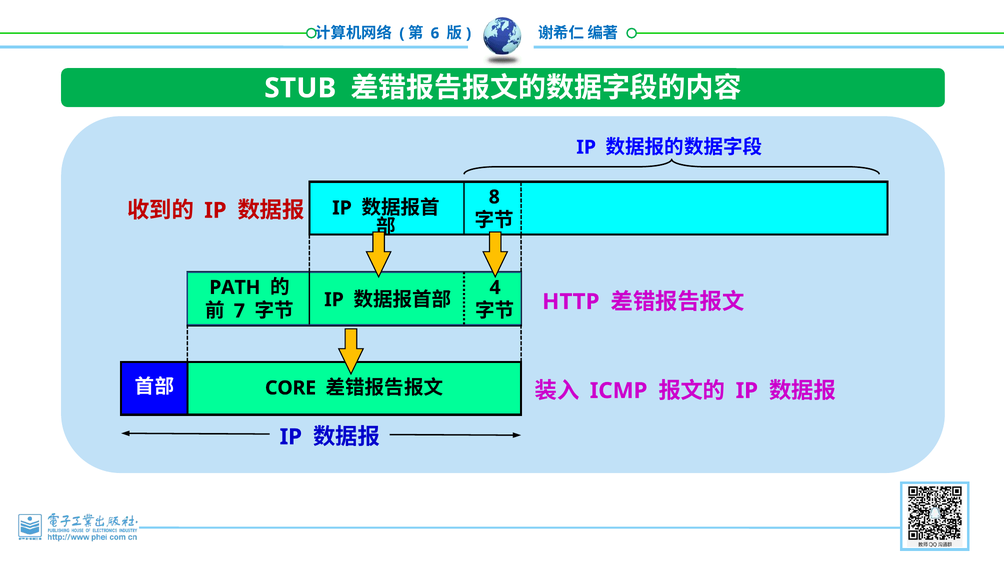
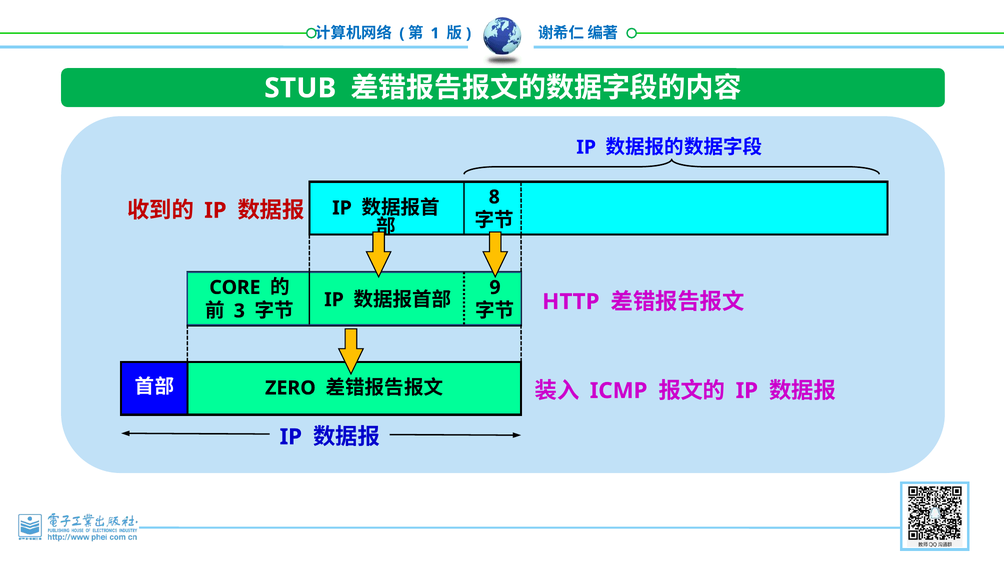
6: 6 -> 1 (435, 33)
PATH: PATH -> CORE (235, 287)
4: 4 -> 9 (495, 287)
7: 7 -> 3 (239, 311)
CORE: CORE -> ZERO (290, 388)
